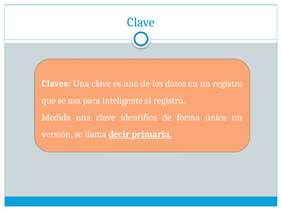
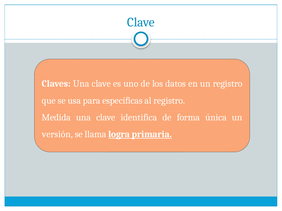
inteligente: inteligente -> específicas (122, 101)
decir: decir -> logra (119, 135)
